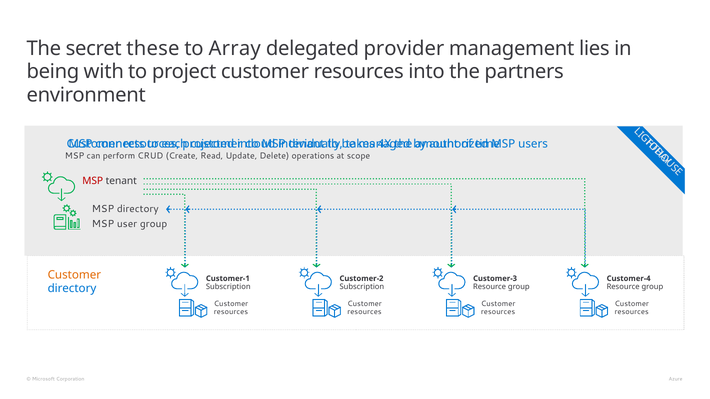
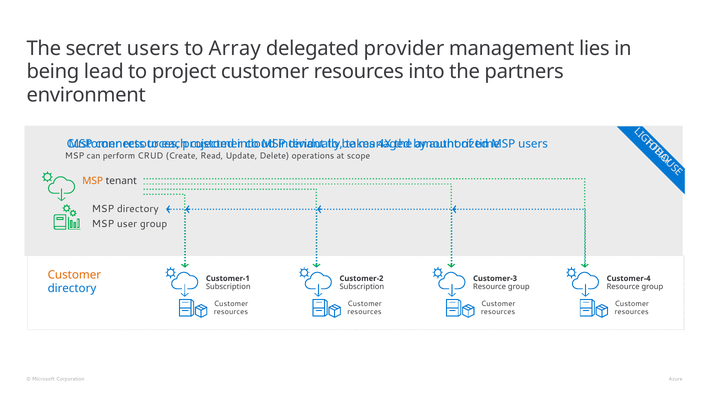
secret these: these -> users (153, 49)
with: with -> lead (104, 72)
MSP colour: red -> orange (93, 181)
